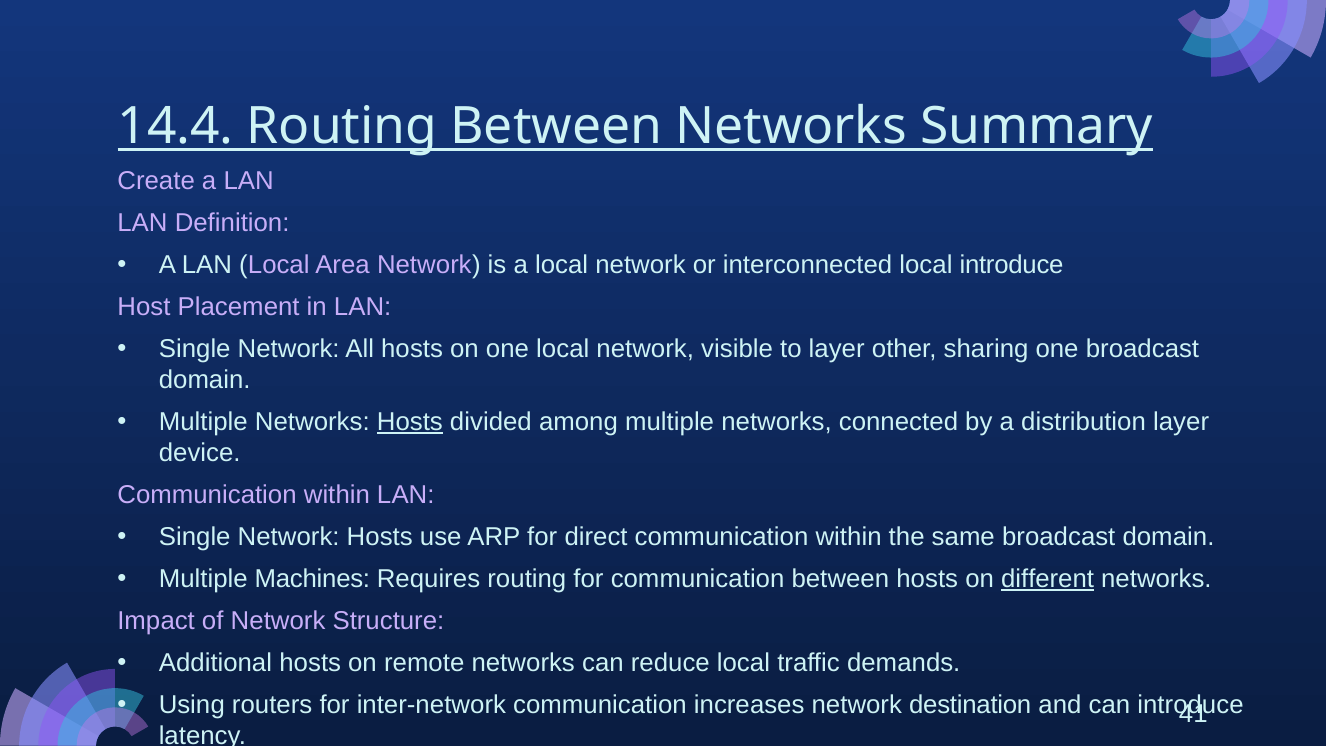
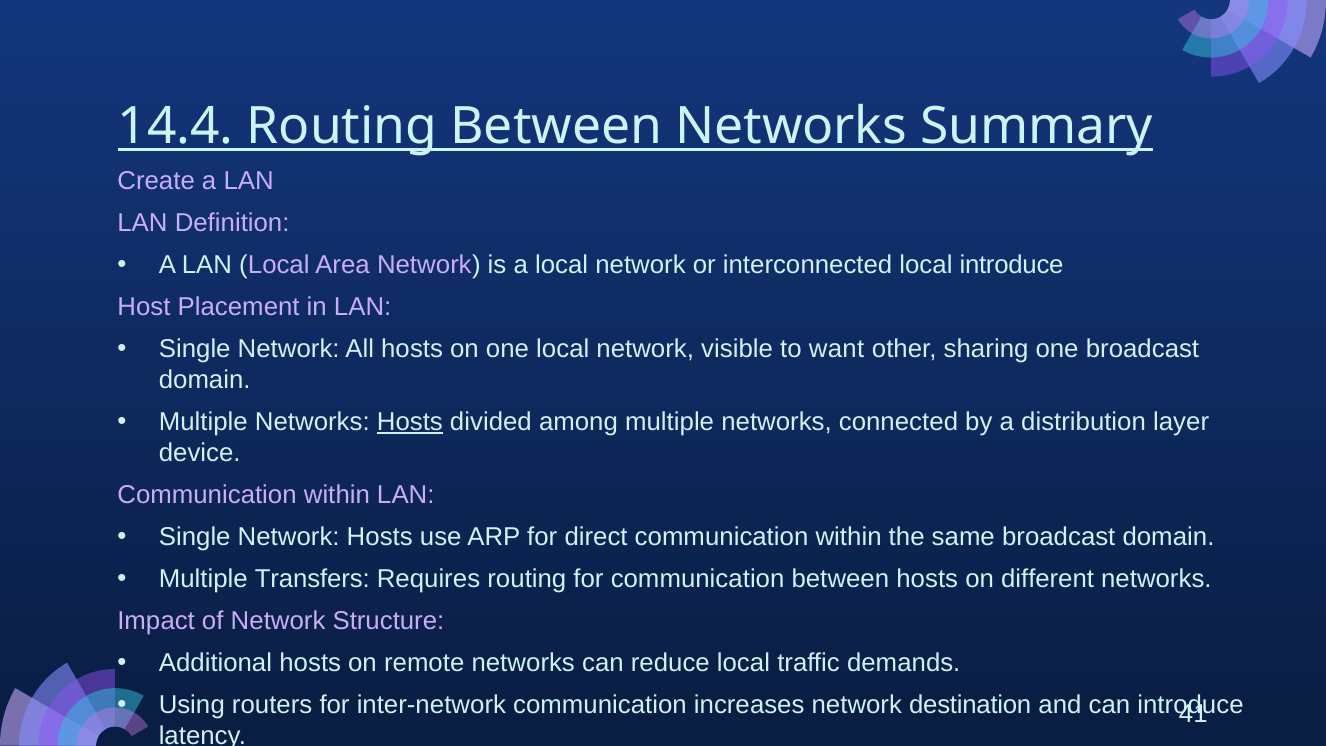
to layer: layer -> want (837, 349)
Machines: Machines -> Transfers (312, 579)
different underline: present -> none (1048, 579)
